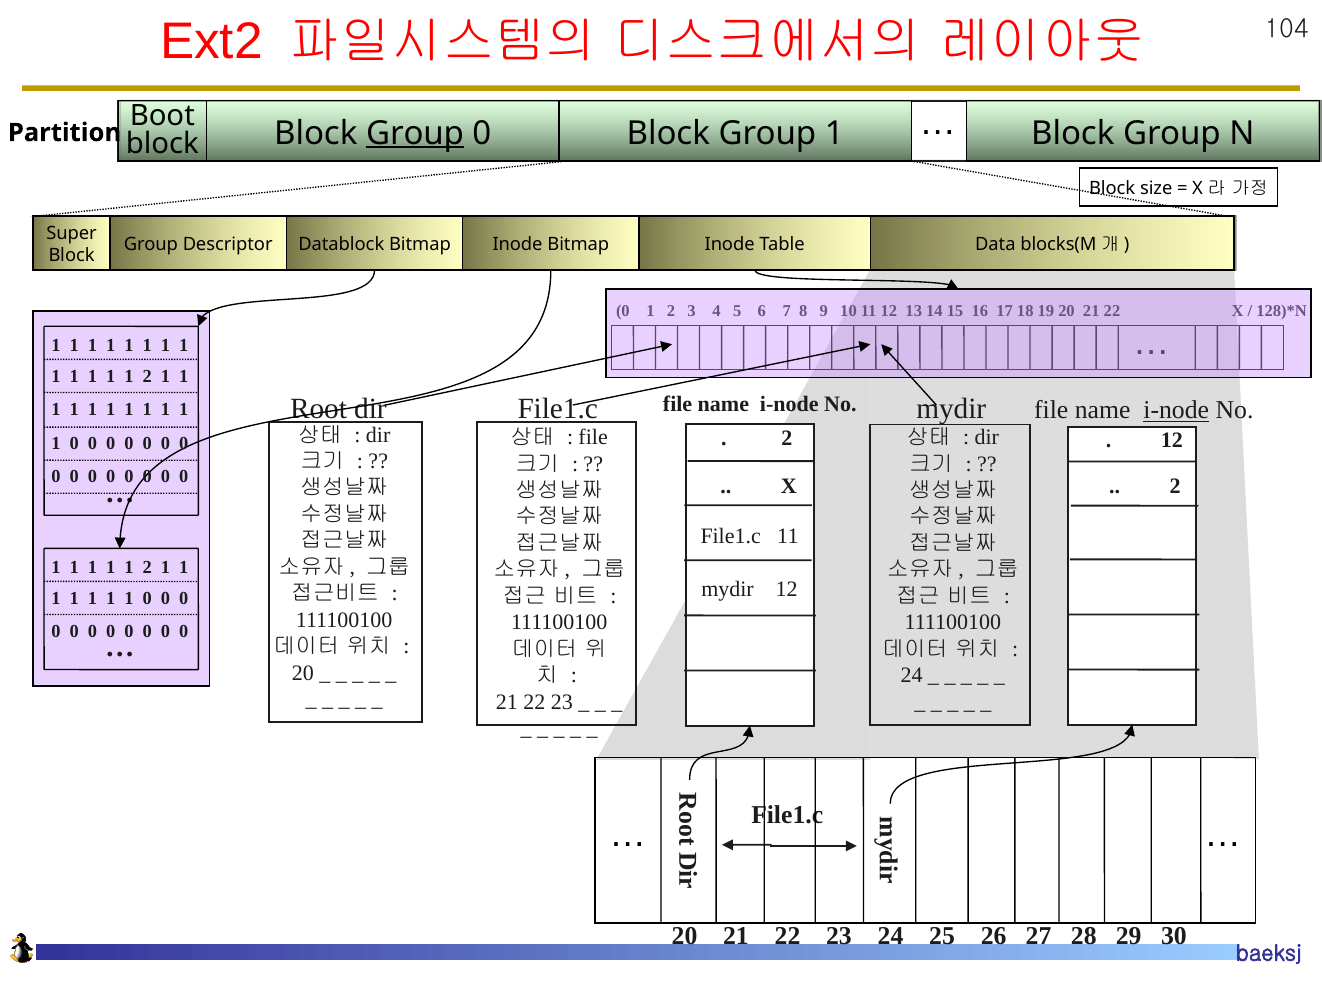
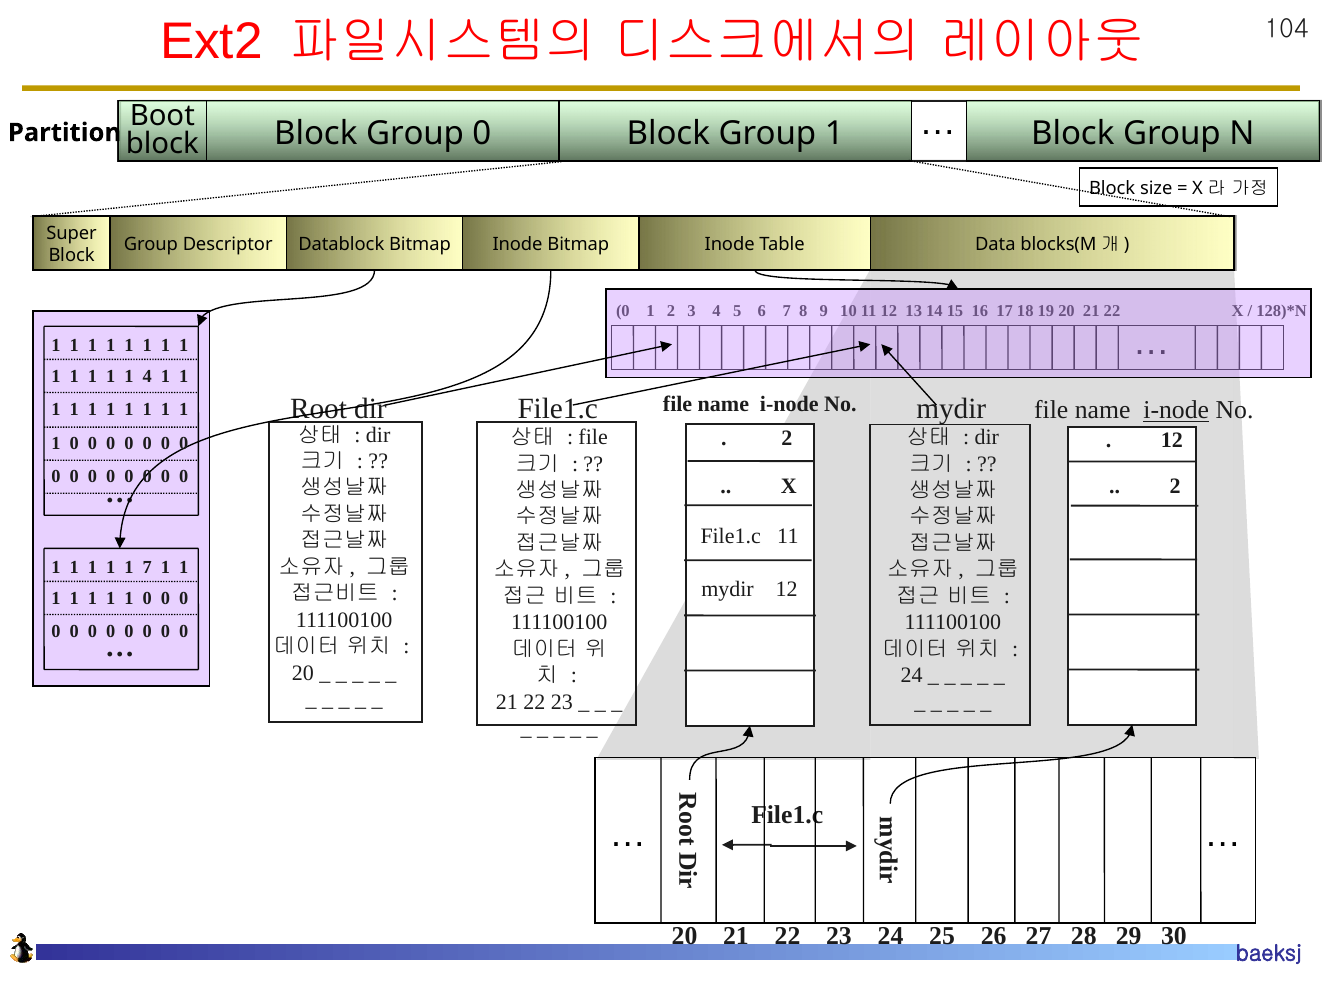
Group underline: present -> none (415, 133)
2: 2 -> 4 (147, 376)
2: 2 -> 7 (147, 567)
